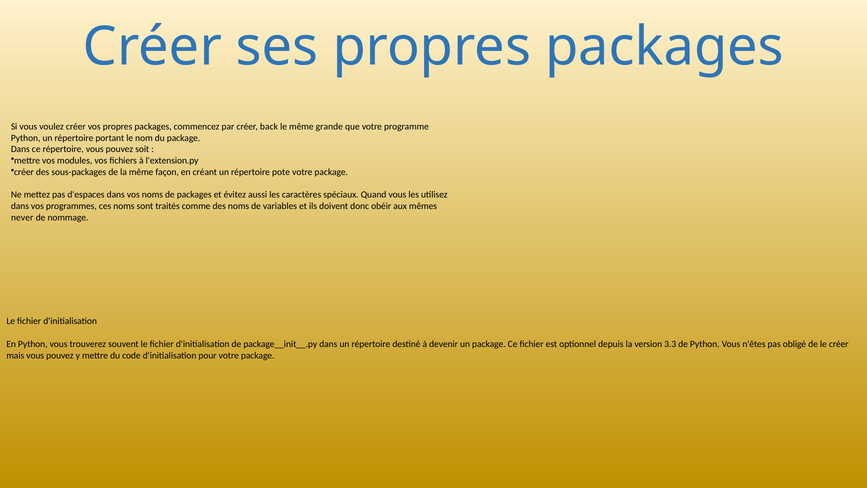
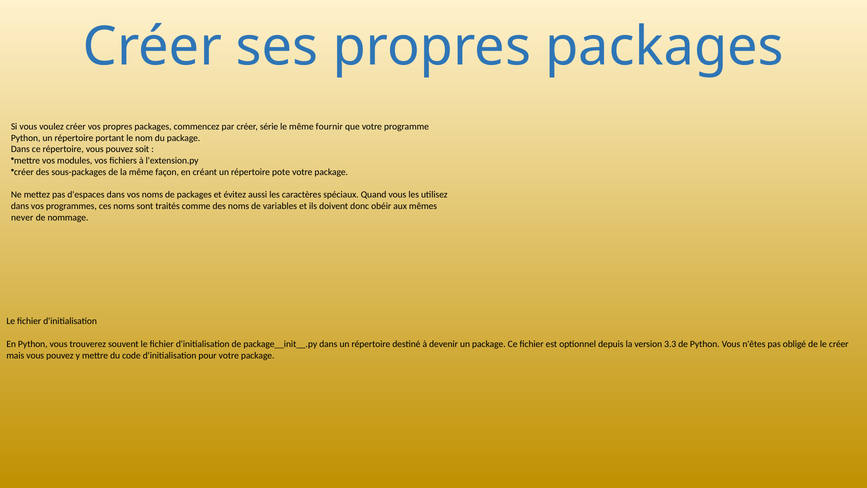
back: back -> série (269, 127)
grande: grande -> fournir (329, 127)
